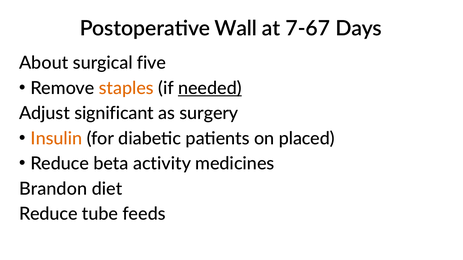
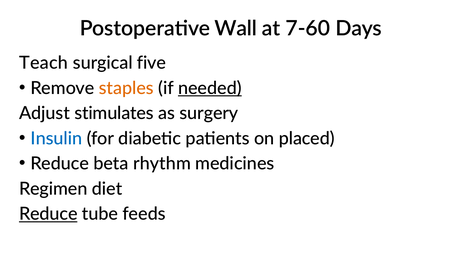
7-67: 7-67 -> 7-60 (308, 29)
About: About -> Teach (44, 63)
significant: significant -> stimulates (114, 113)
Insulin colour: orange -> blue (56, 139)
activity: activity -> rhythm (162, 164)
Brandon: Brandon -> Regimen (53, 189)
Reduce underline: none -> present (48, 214)
